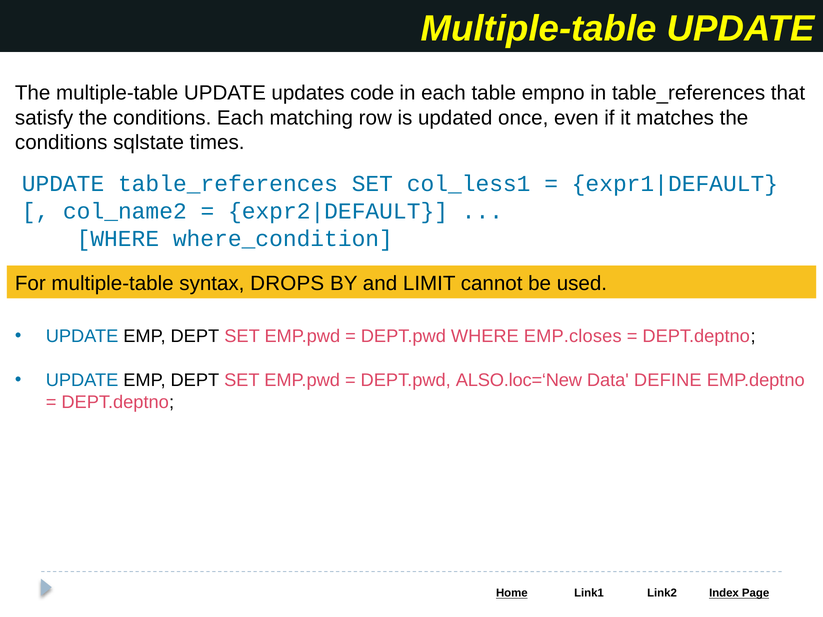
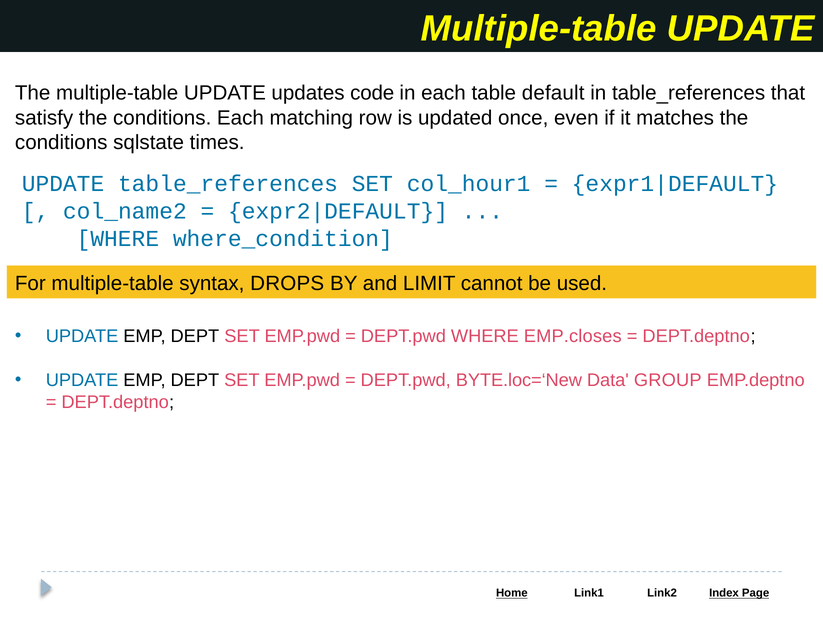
empno: empno -> default (553, 93)
col_less1: col_less1 -> col_hour1 (469, 184)
ALSO.loc=‘New: ALSO.loc=‘New -> BYTE.loc=‘New (519, 380)
DEFINE: DEFINE -> GROUP (668, 380)
